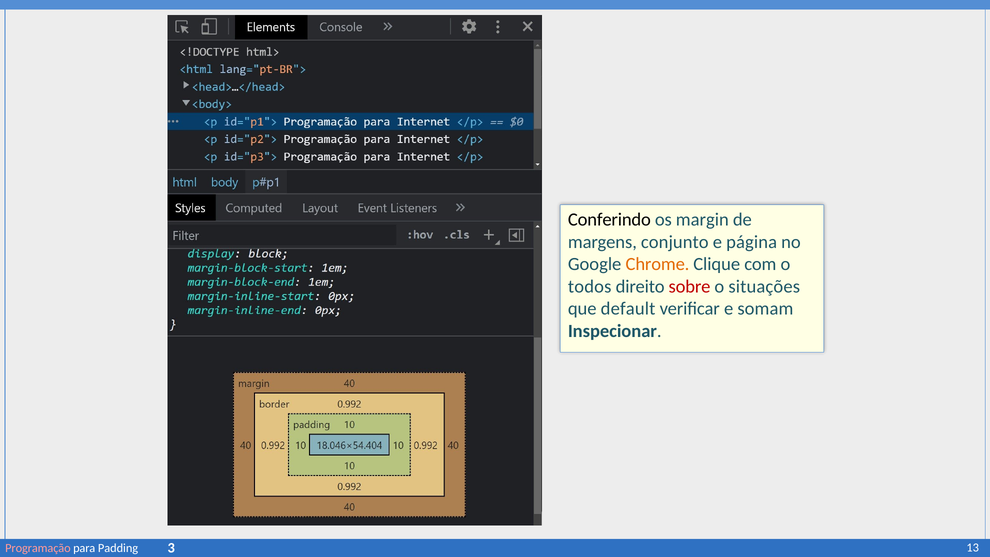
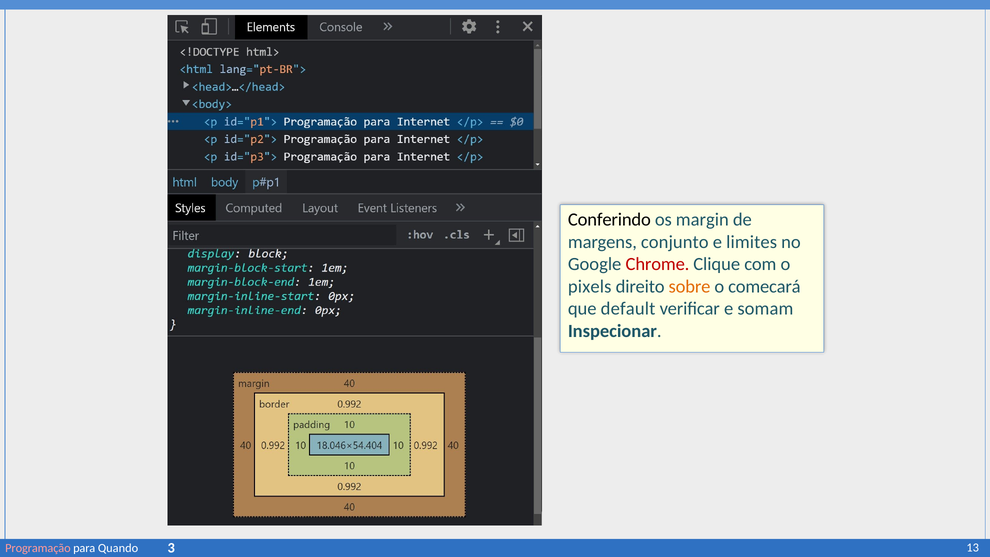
página: página -> limites (752, 242)
Chrome colour: orange -> red (658, 264)
todos: todos -> pixels (590, 286)
sobre colour: red -> orange (690, 286)
situações: situações -> comecará (764, 286)
Padding: Padding -> Quando (118, 548)
